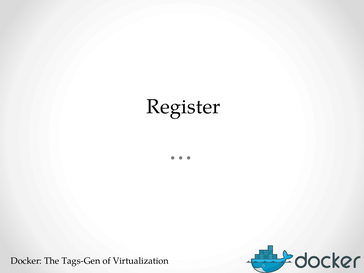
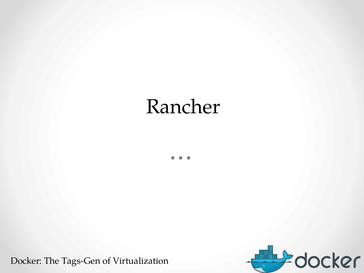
Register: Register -> Rancher (183, 107)
